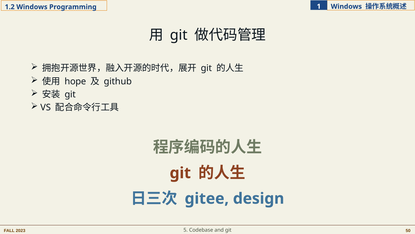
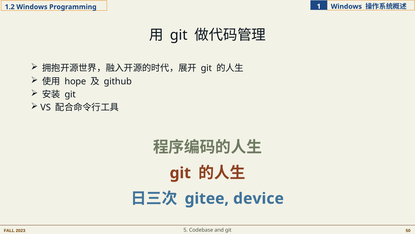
design: design -> device (258, 198)
